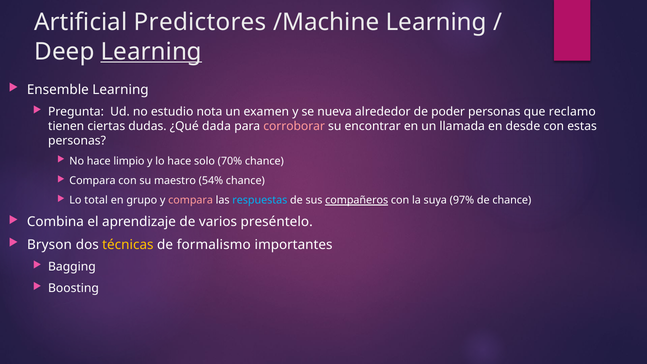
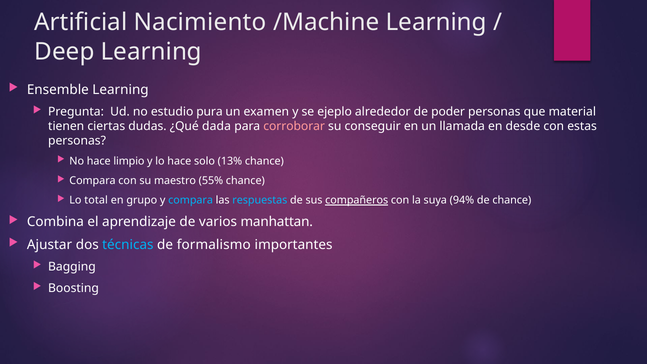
Predictores: Predictores -> Nacimiento (200, 22)
Learning underline: present -> none (151, 52)
nota: nota -> pura (209, 112)
nueva: nueva -> ejeplo (335, 112)
reclamo: reclamo -> material (572, 112)
encontrar: encontrar -> conseguir (373, 126)
70%: 70% -> 13% (230, 161)
54%: 54% -> 55% (211, 181)
compara colour: pink -> light blue (191, 200)
97%: 97% -> 94% (462, 200)
preséntelo: preséntelo -> manhattan (277, 222)
Bryson: Bryson -> Ajustar (50, 245)
técnicas colour: yellow -> light blue (128, 245)
